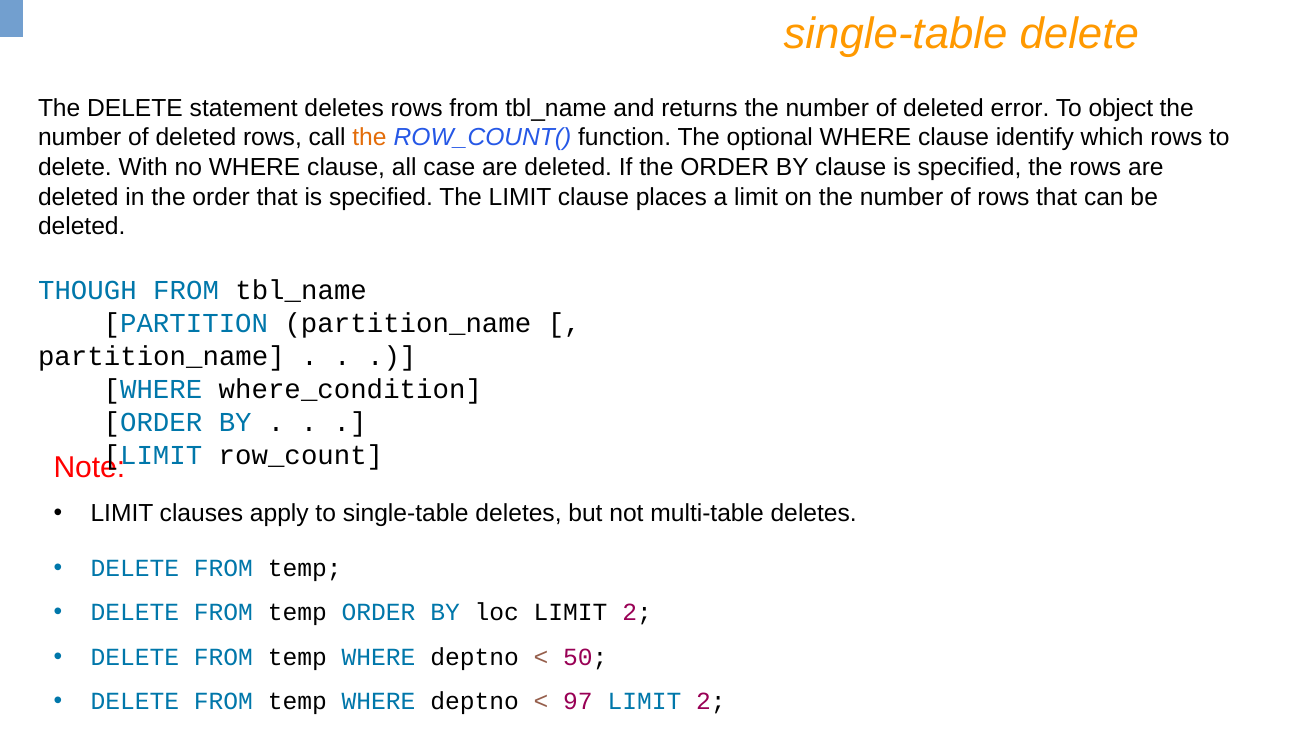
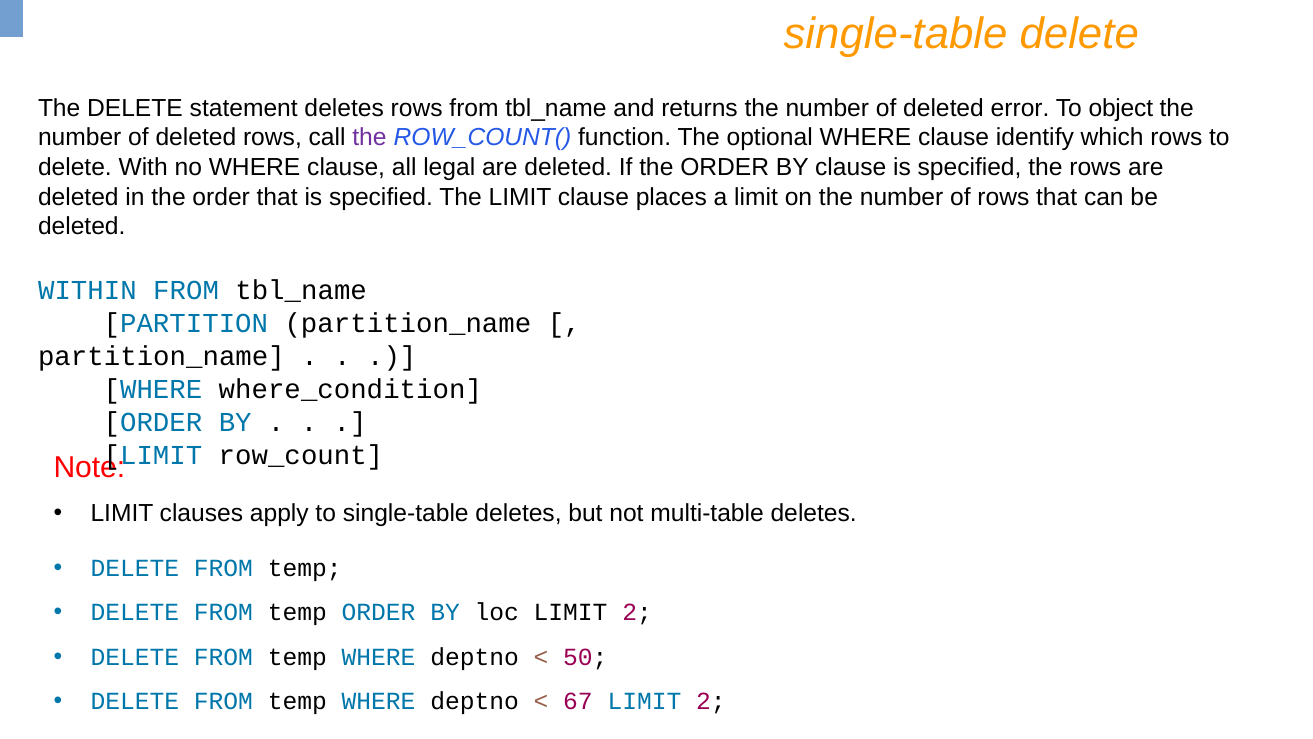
the colour: orange -> purple (369, 138)
case: case -> legal (449, 167)
THOUGH: THOUGH -> WITHIN (87, 291)
97: 97 -> 67 (578, 701)
